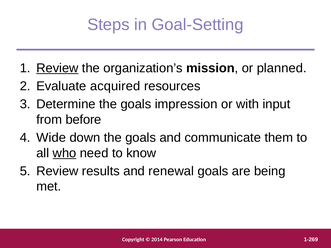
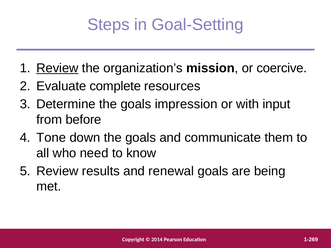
planned: planned -> coercive (282, 68)
acquired: acquired -> complete (115, 86)
Wide: Wide -> Tone (51, 138)
who underline: present -> none (65, 153)
